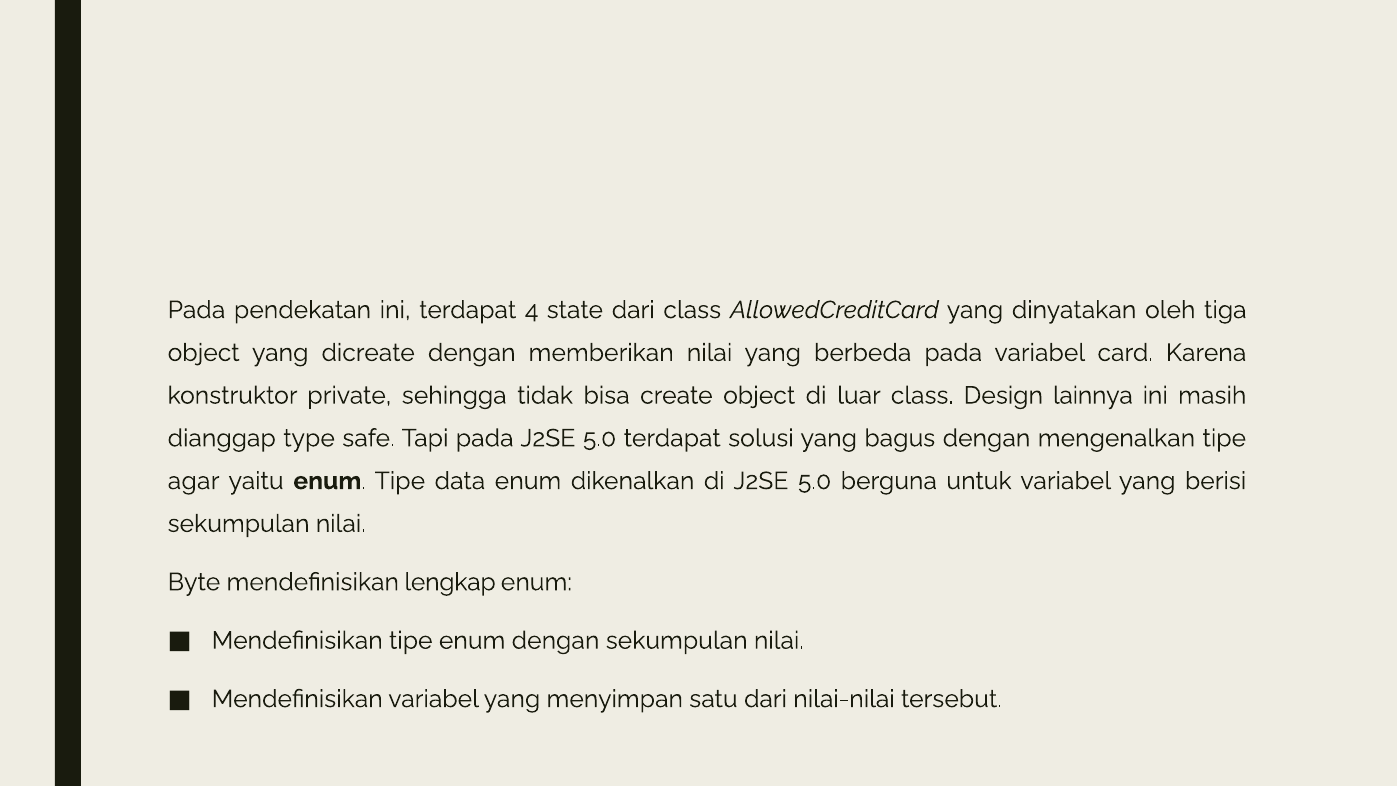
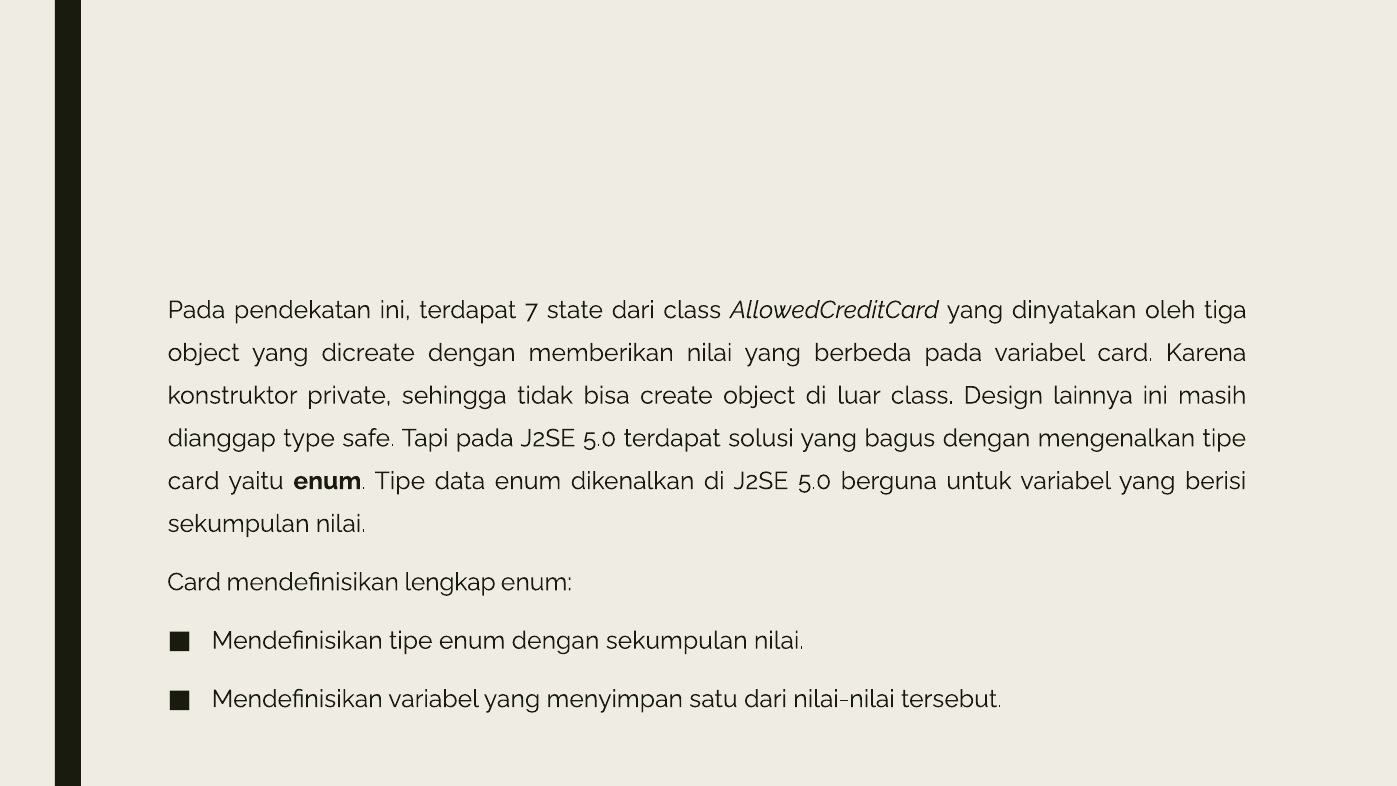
4: 4 -> 7 (531, 310)
agar: agar -> card (194, 481)
Byte: Byte -> Card (194, 582)
